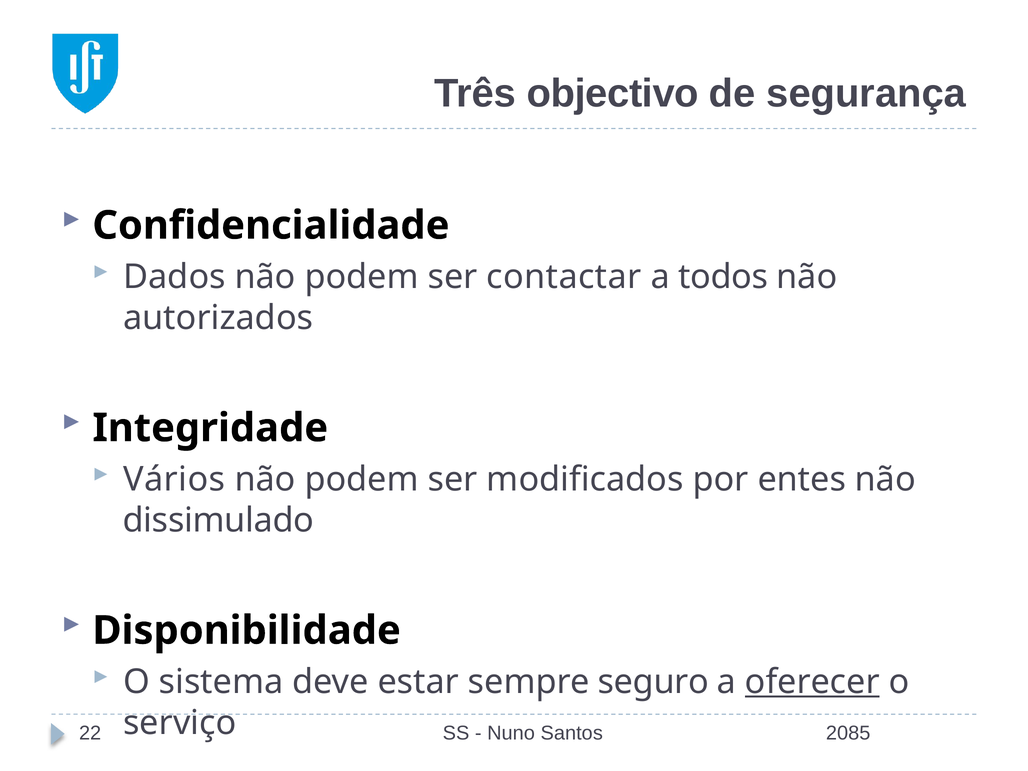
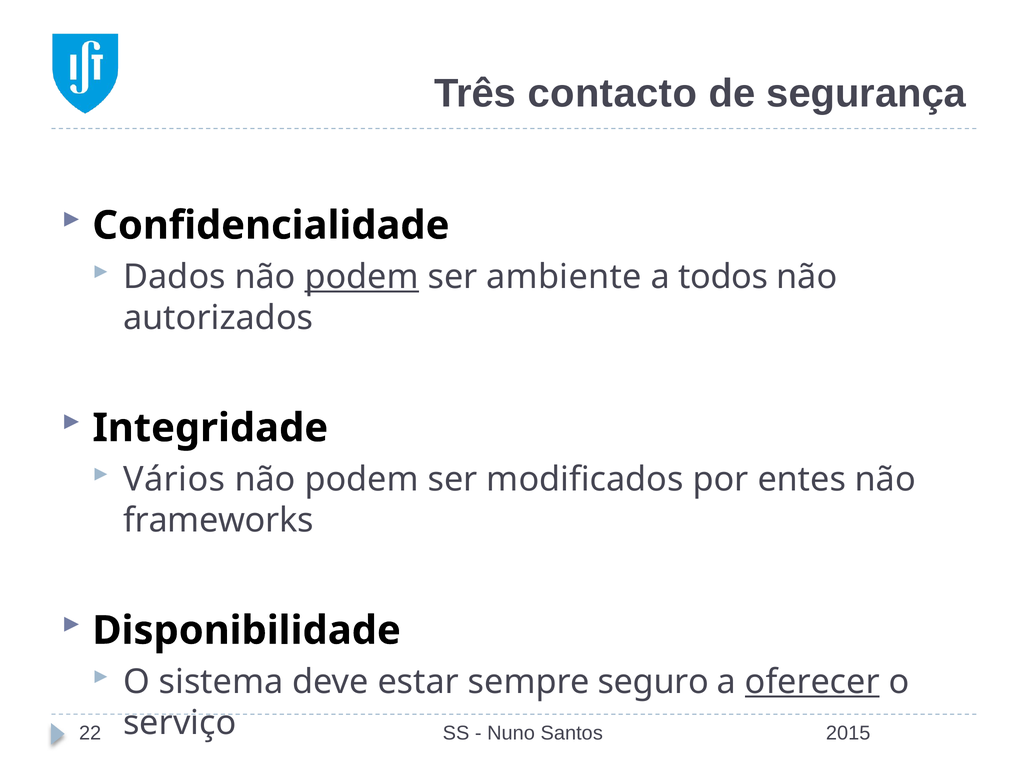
objectivo: objectivo -> contacto (612, 94)
podem underline: none -> present (362, 277)
contactar: contactar -> ambiente (564, 277)
dissimulado: dissimulado -> frameworks (218, 520)
2085: 2085 -> 2015 (848, 733)
